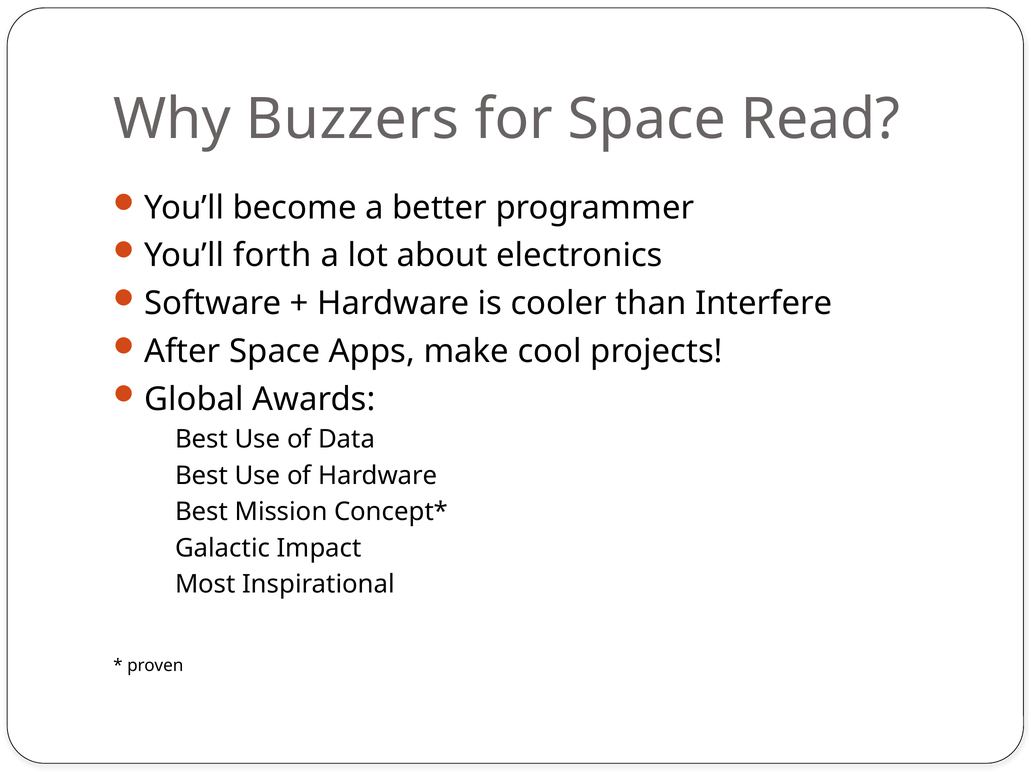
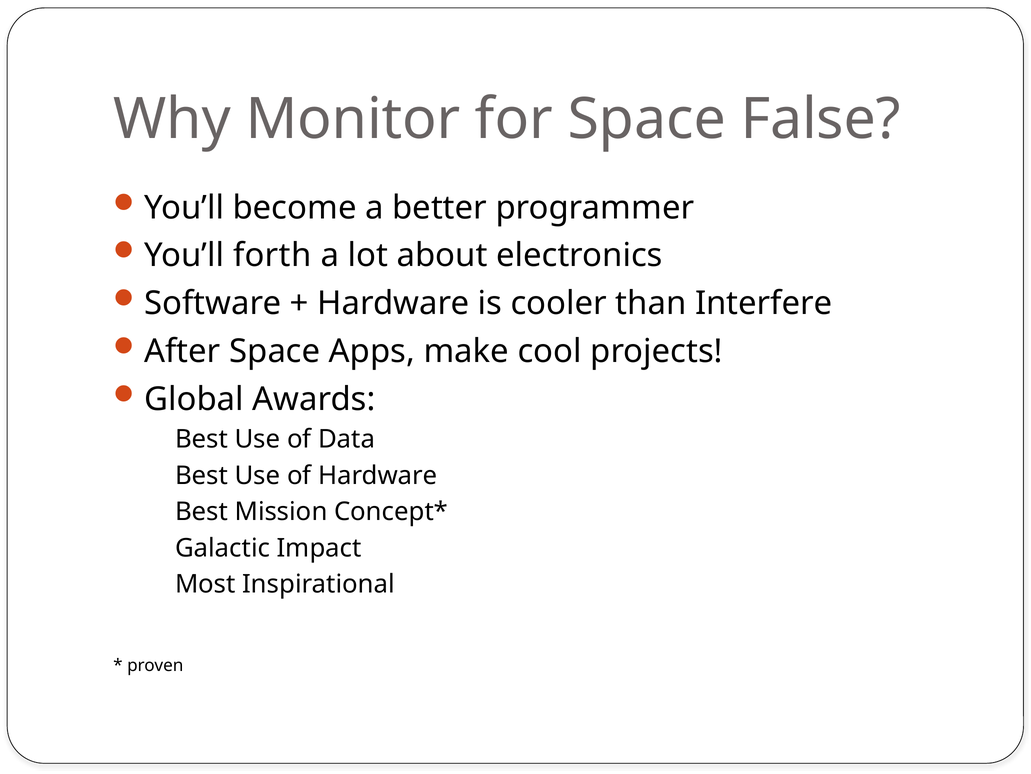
Buzzers: Buzzers -> Monitor (353, 119)
Read: Read -> False (821, 119)
